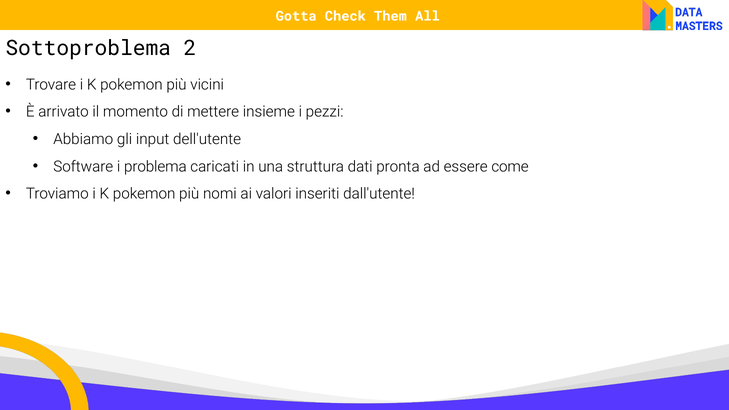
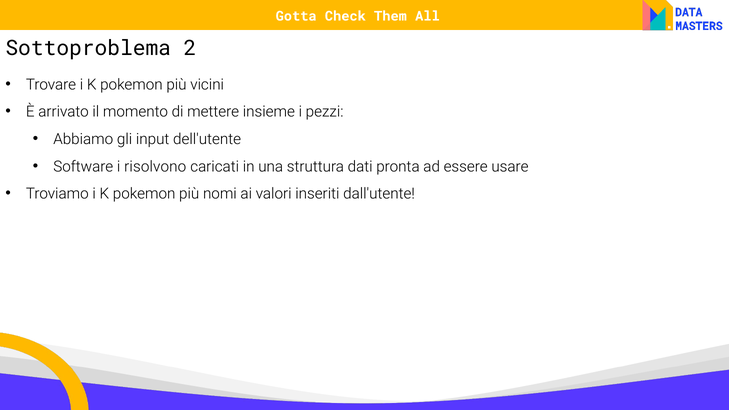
problema: problema -> risolvono (155, 167)
come: come -> usare (510, 167)
